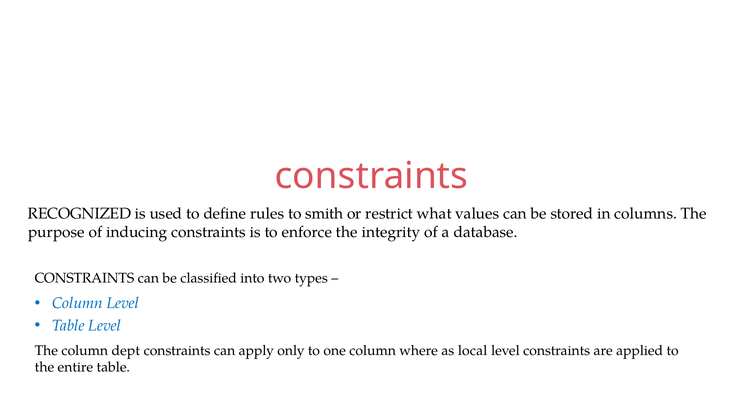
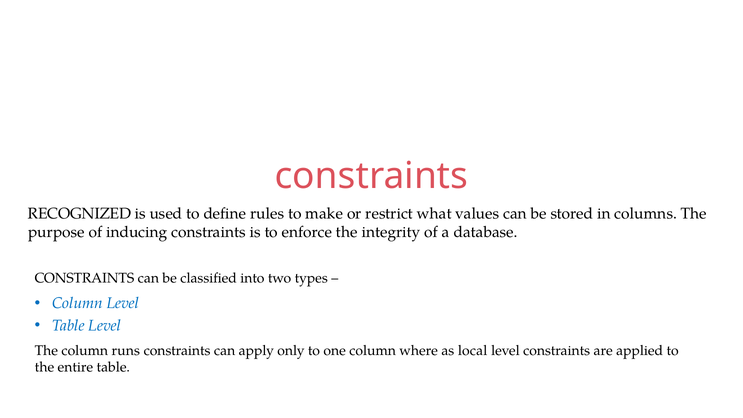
smith: smith -> make (324, 213)
dept: dept -> runs (126, 351)
